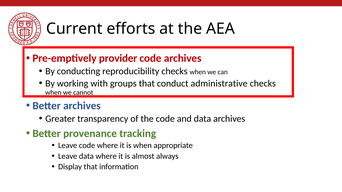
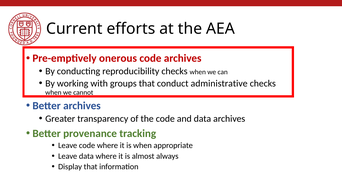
provider: provider -> onerous (118, 58)
